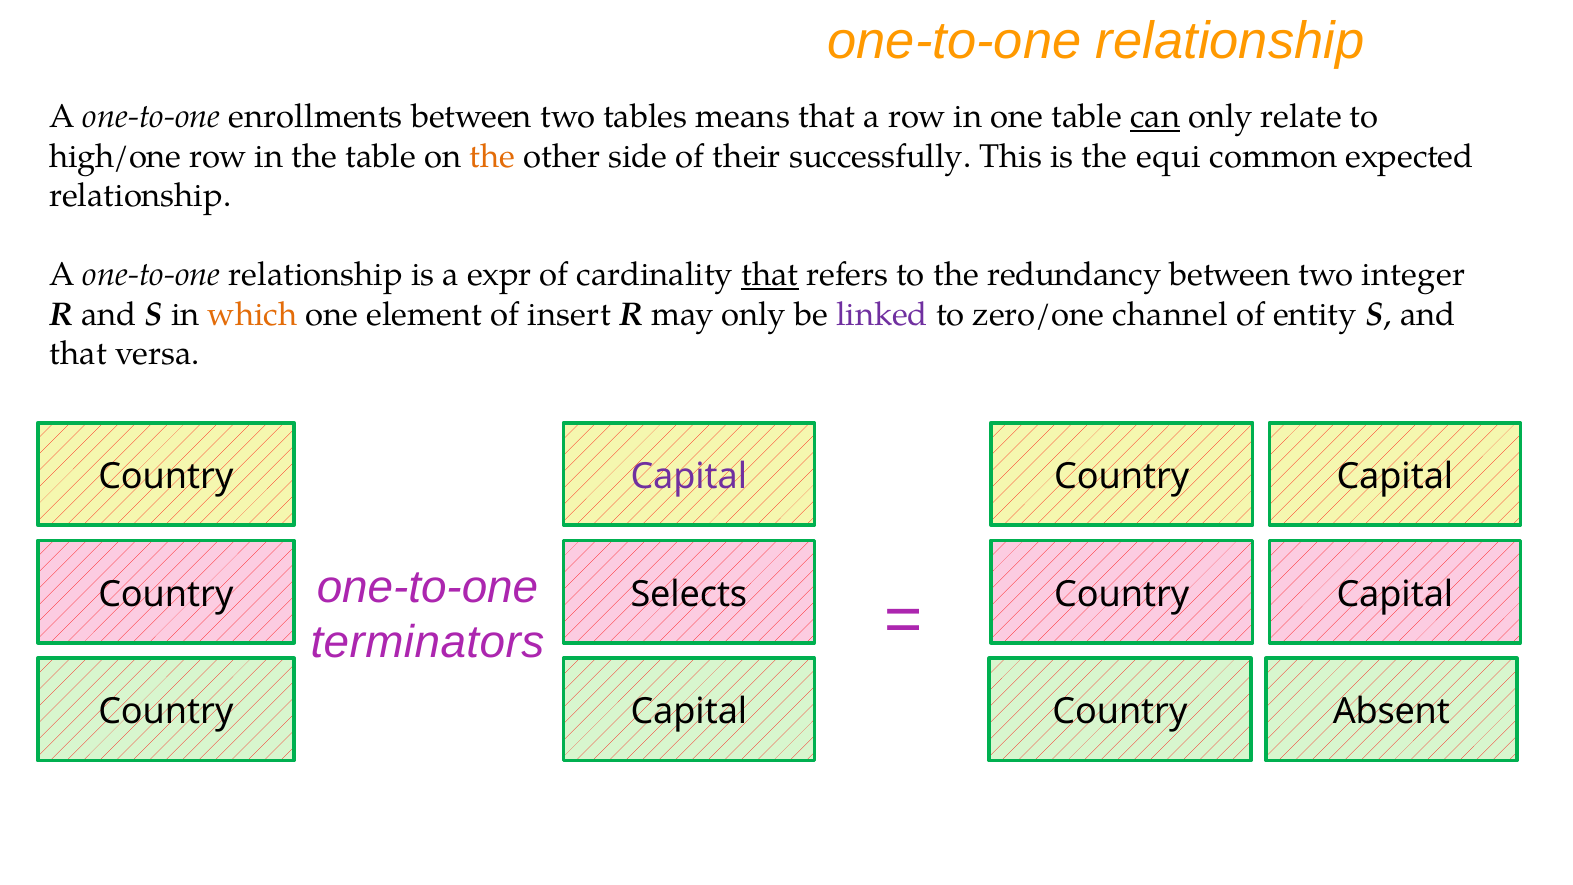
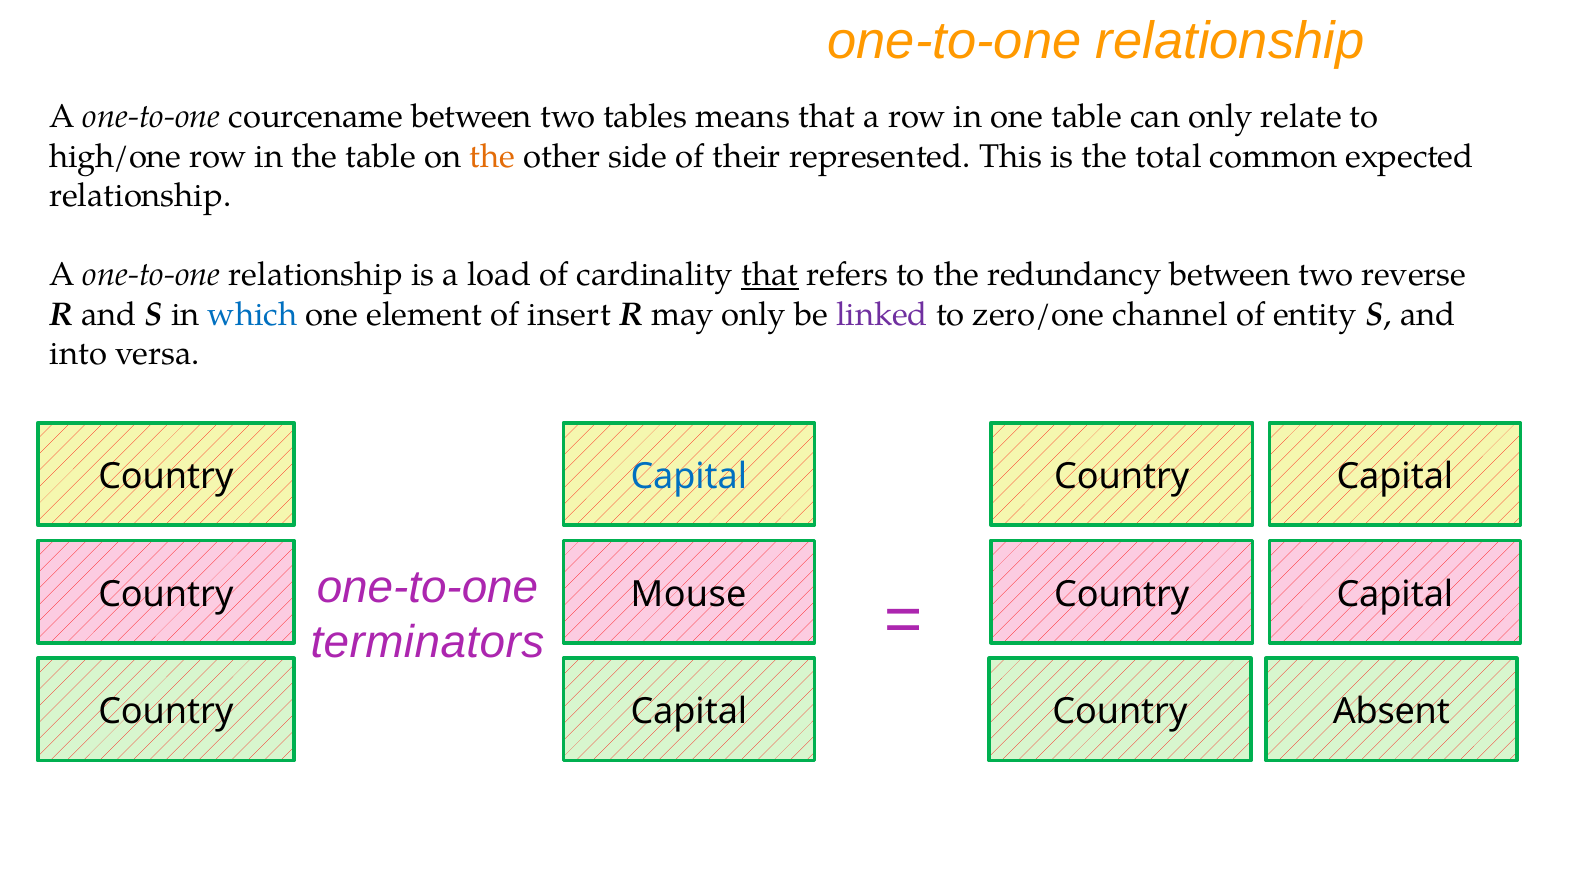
enrollments: enrollments -> courcename (316, 117)
can underline: present -> none (1155, 117)
successfully: successfully -> represented (880, 156)
equi: equi -> total (1169, 156)
expr: expr -> load (499, 275)
integer: integer -> reverse (1414, 275)
which colour: orange -> blue (253, 314)
that: that -> into (78, 354)
Capital colour: purple -> blue (689, 476)
Selects: Selects -> Mouse (689, 594)
